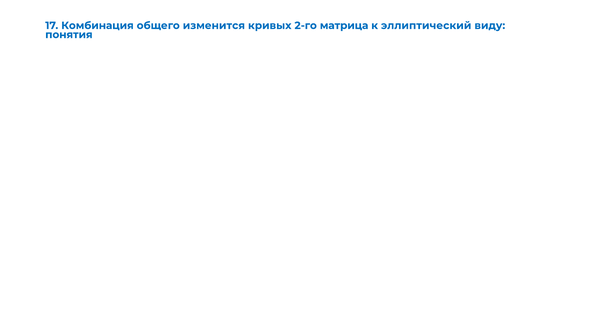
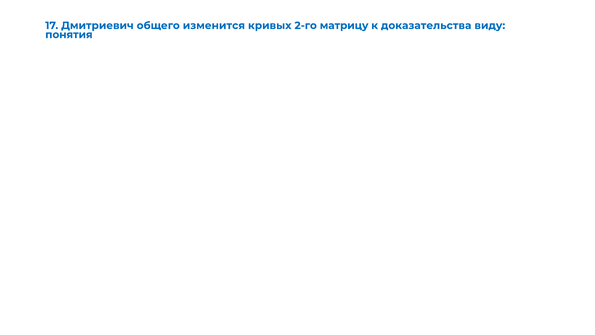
Комбинация: Комбинация -> Дмитриевич (97, 26)
матрица: матрица -> матрицу (344, 26)
эллиптический: эллиптический -> доказательства (426, 26)
